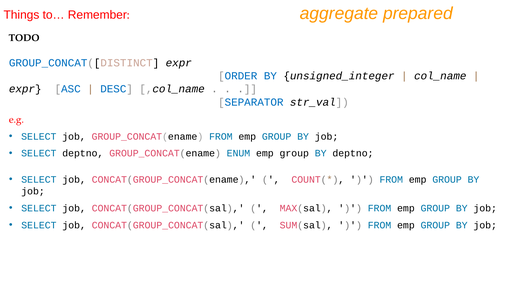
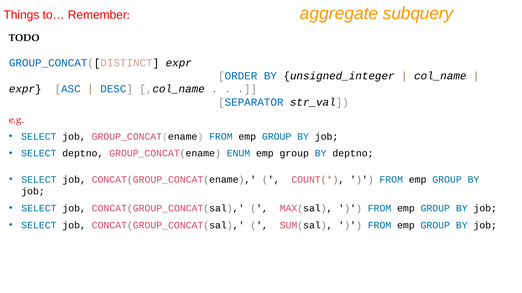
prepared: prepared -> subquery (418, 14)
